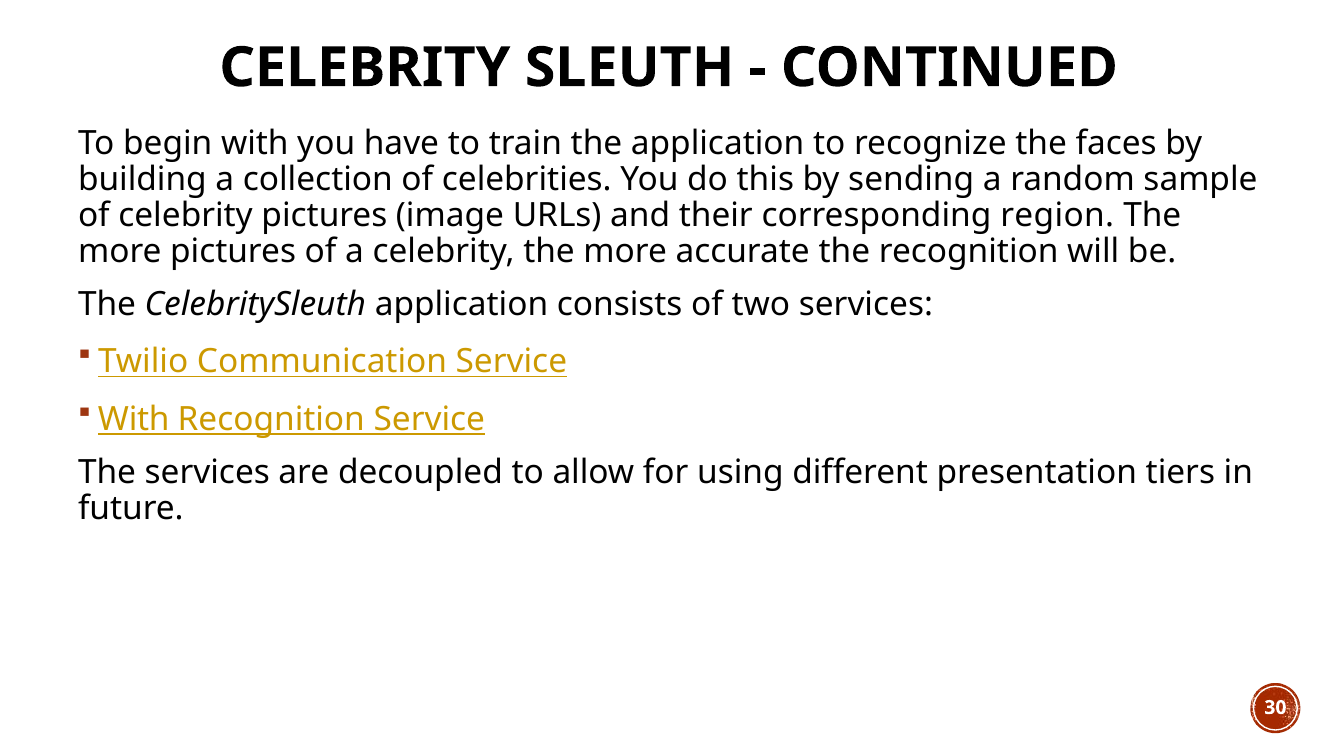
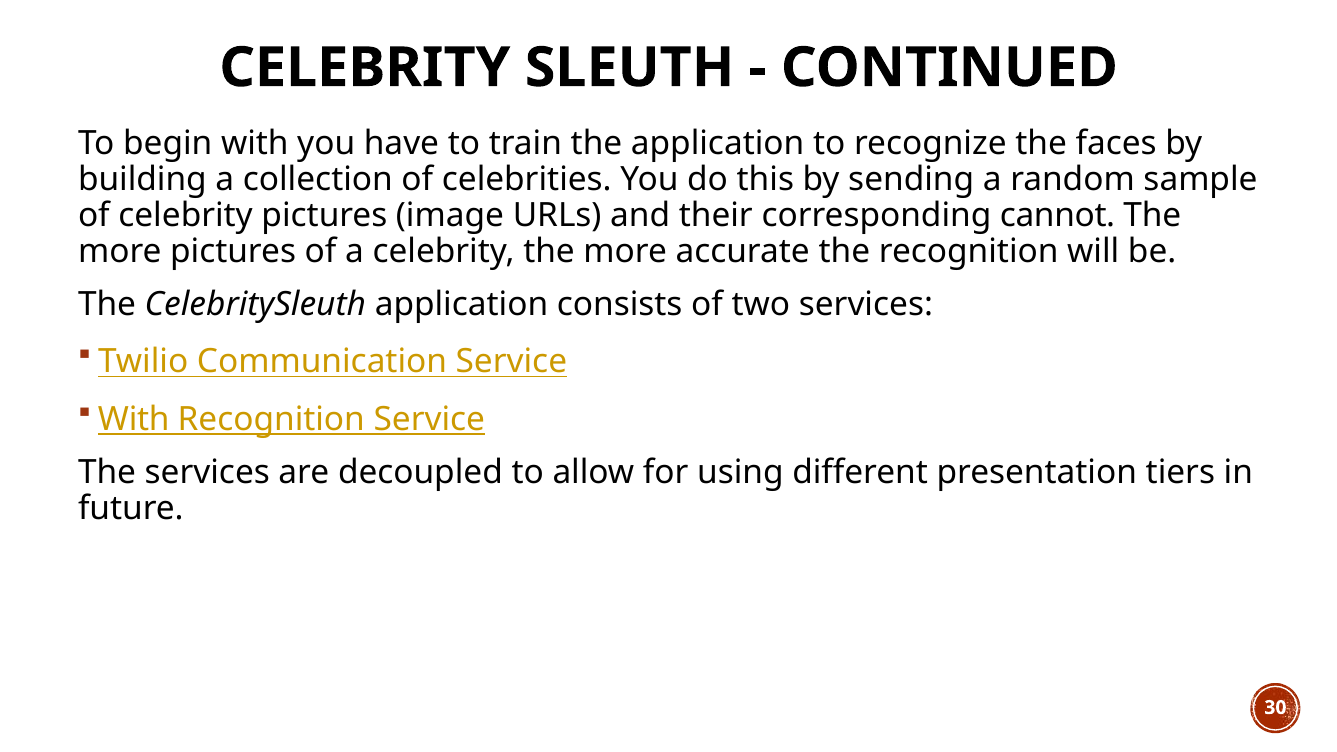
region: region -> cannot (1058, 216)
